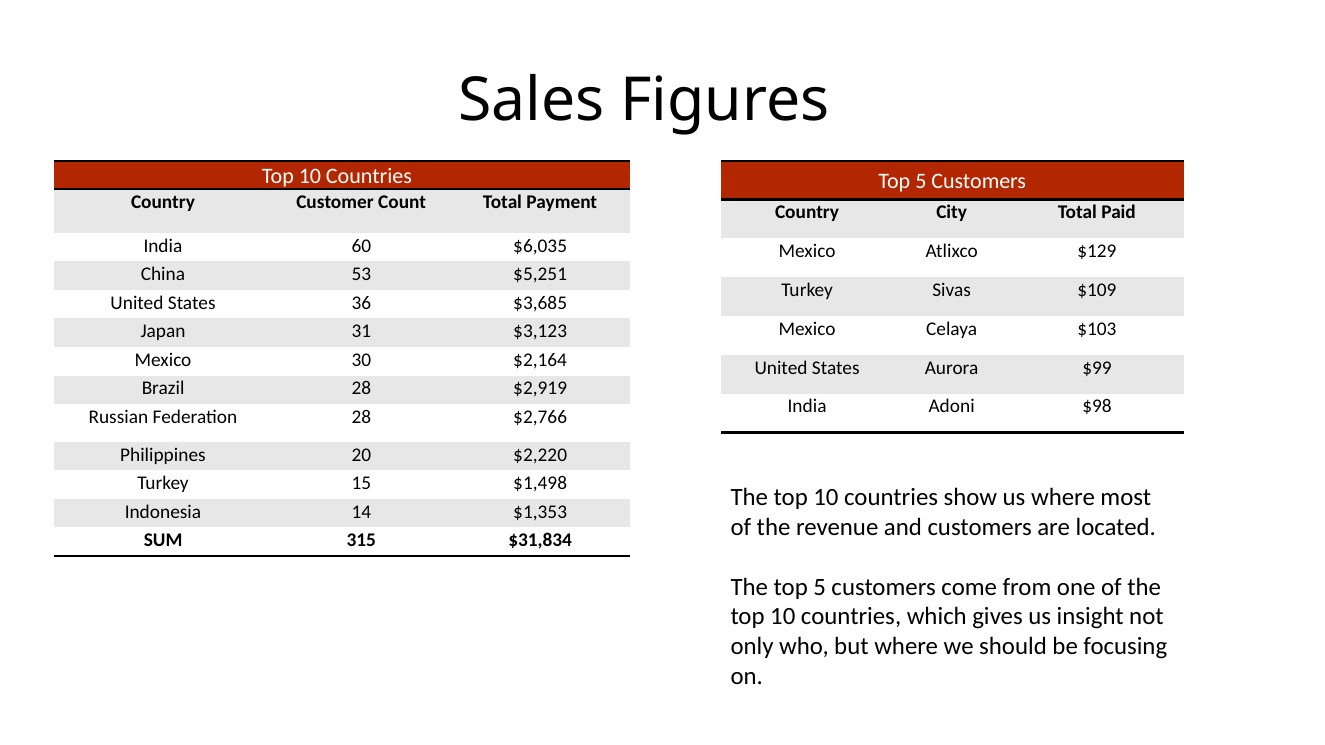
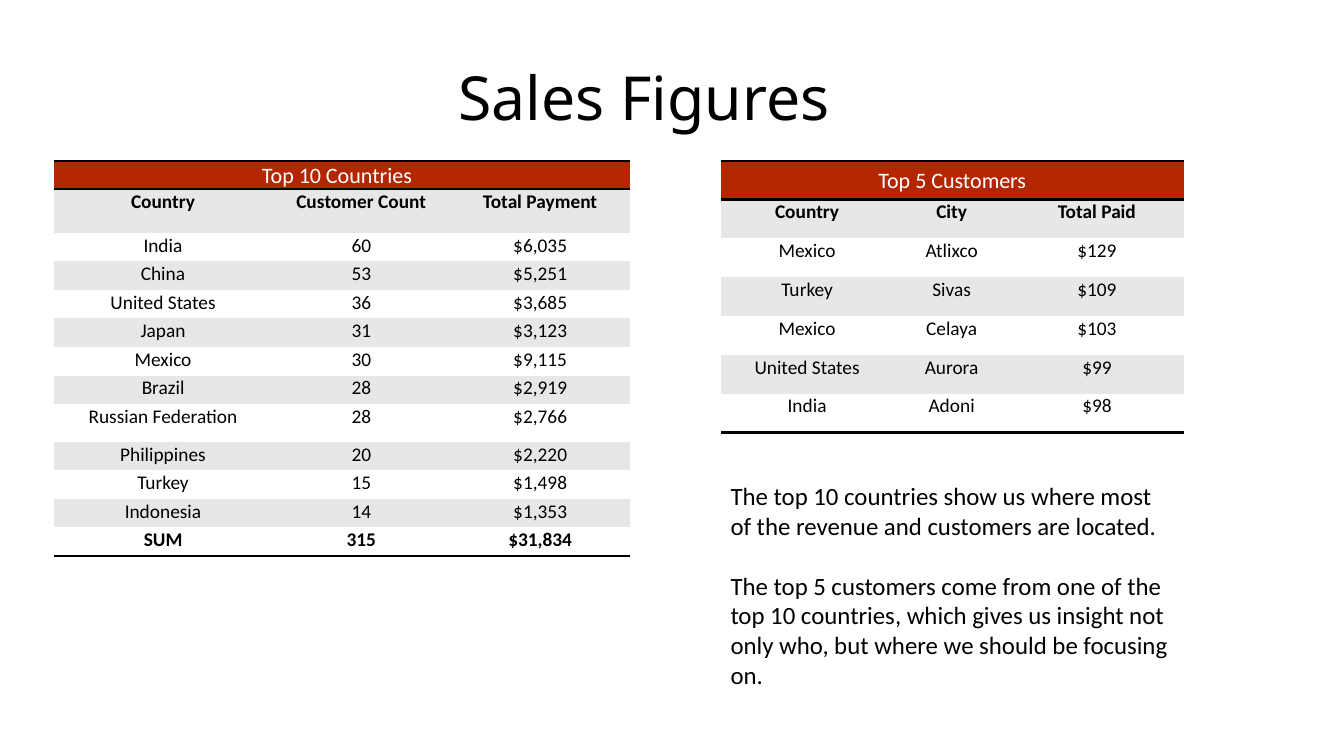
$2,164: $2,164 -> $9,115 (540, 360)
